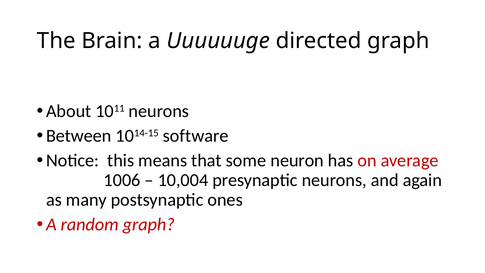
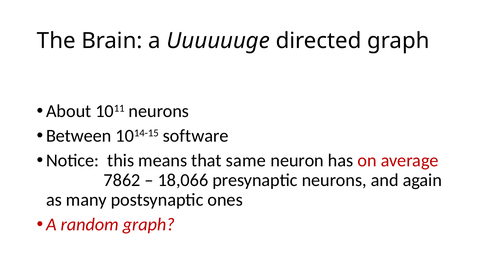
some: some -> same (246, 160)
1006: 1006 -> 7862 (122, 180)
10,004: 10,004 -> 18,066 (183, 180)
